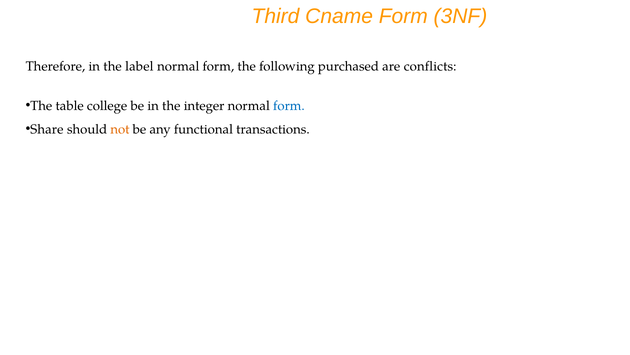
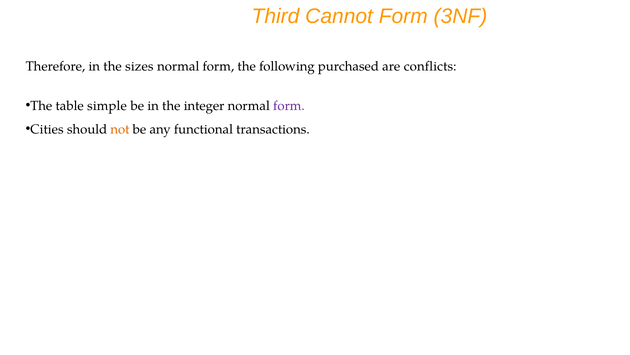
Cname: Cname -> Cannot (339, 16)
label: label -> sizes (139, 66)
college: college -> simple (107, 106)
form colour: blue -> purple (289, 106)
Share: Share -> Cities (47, 129)
